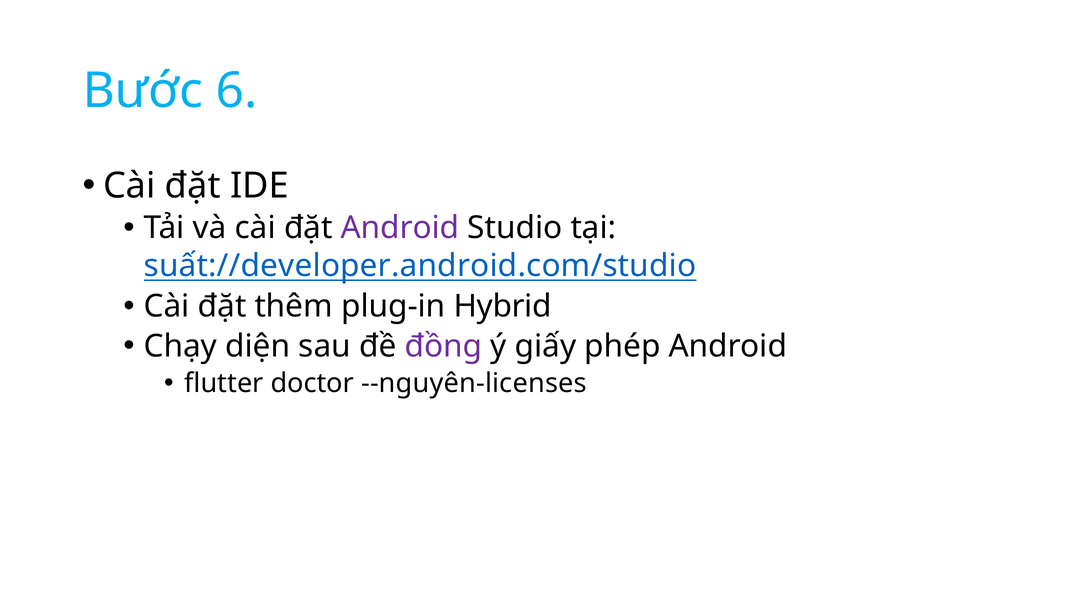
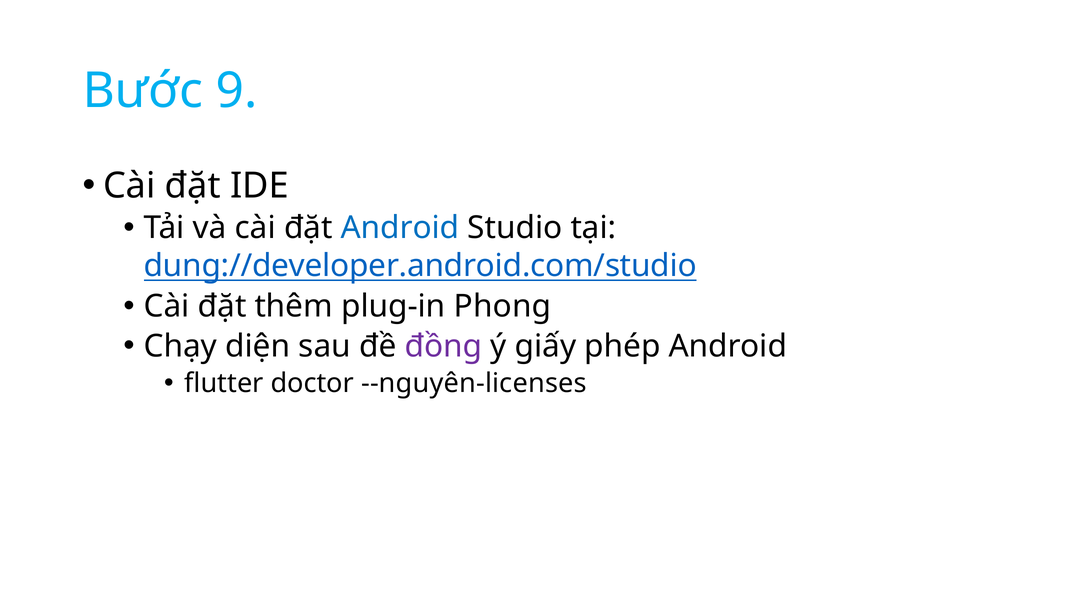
6: 6 -> 9 (237, 91)
Android colour: purple -> blue (400, 228)
suất://developer.android.com/studio: suất://developer.android.com/studio -> dung://developer.android.com/studio (420, 266)
Hybrid: Hybrid -> Phong (502, 307)
